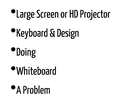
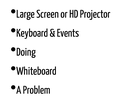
Design: Design -> Events (68, 33)
